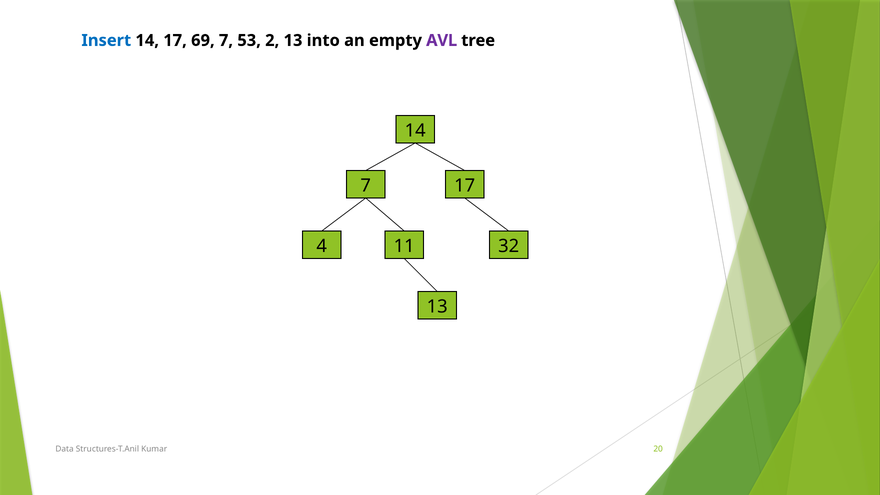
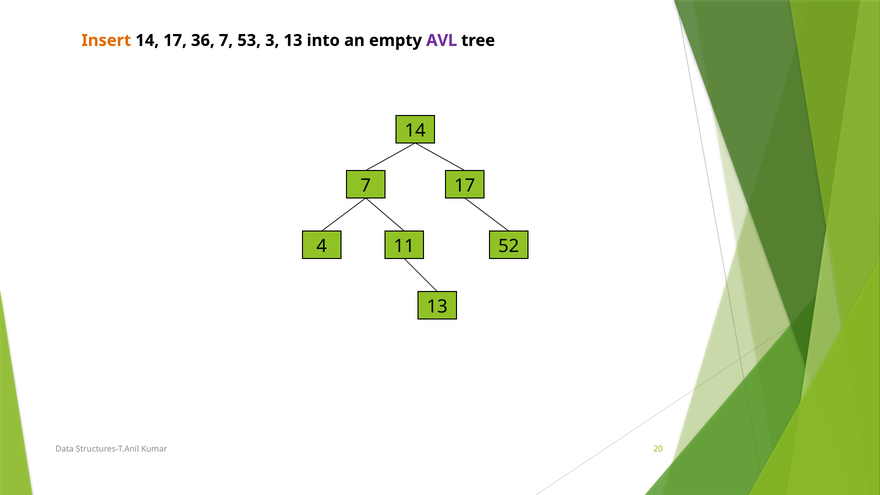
Insert colour: blue -> orange (106, 40)
69: 69 -> 36 (203, 40)
2: 2 -> 3 (272, 40)
32: 32 -> 52 (509, 246)
